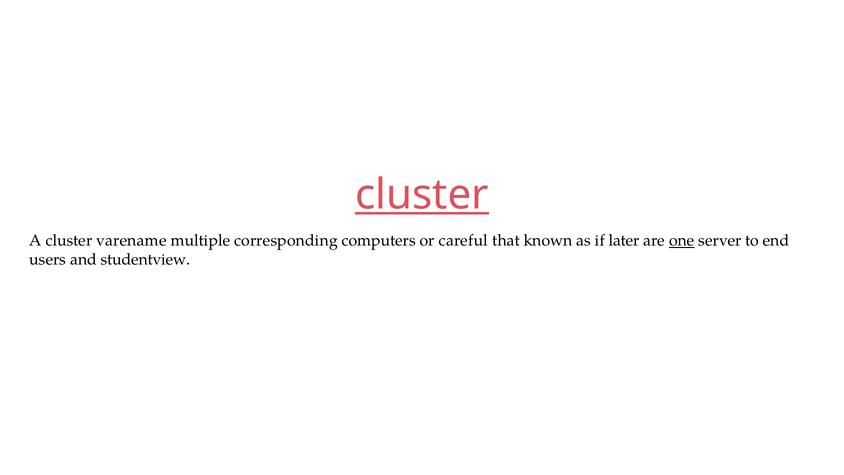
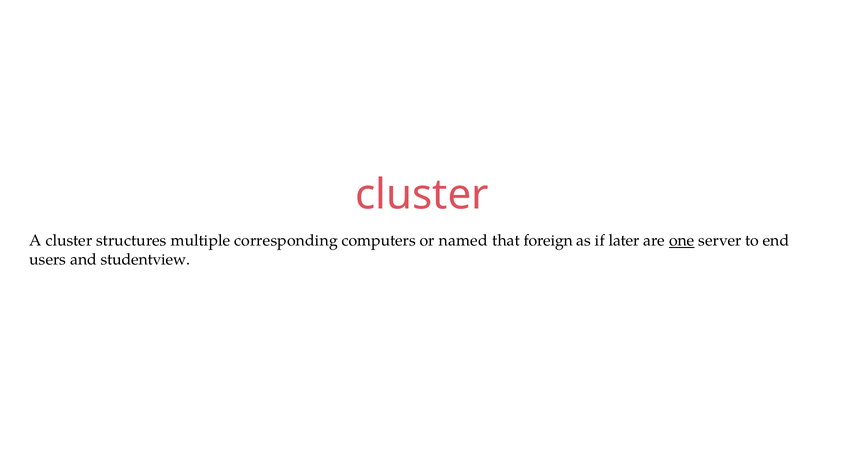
cluster underline: present -> none (422, 195)
varename: varename -> structures (131, 241)
careful: careful -> named (463, 241)
known: known -> foreign (548, 241)
